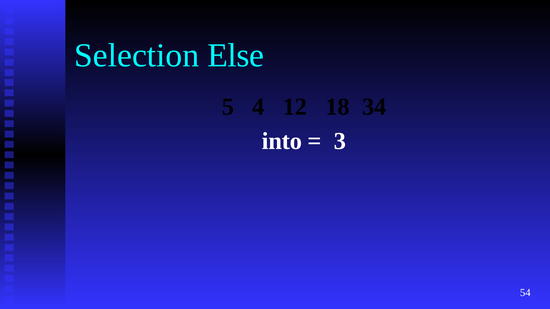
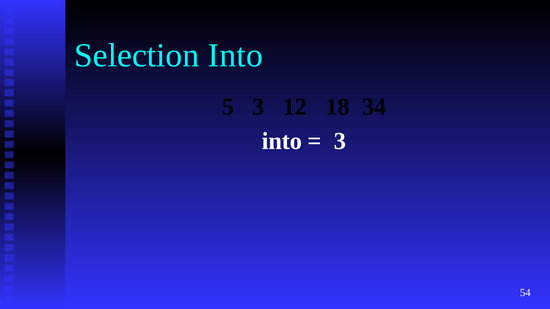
Selection Else: Else -> Into (235, 56)
5 4: 4 -> 3 (258, 107)
